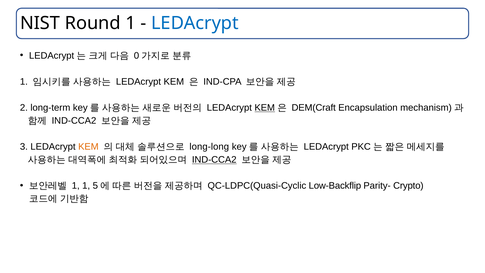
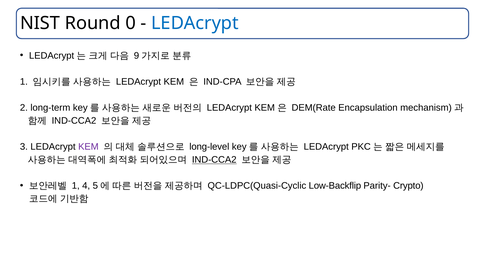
Round 1: 1 -> 0 (131, 23)
0: 0 -> 9 (137, 56)
KEM underline: present -> none (265, 108)
DEM(Craft: DEM(Craft -> DEM(Rate (314, 108)
KEM colour: orange -> purple (88, 147)
long-long: long-long -> long-level (209, 147)
1 1: 1 -> 4 (86, 186)
